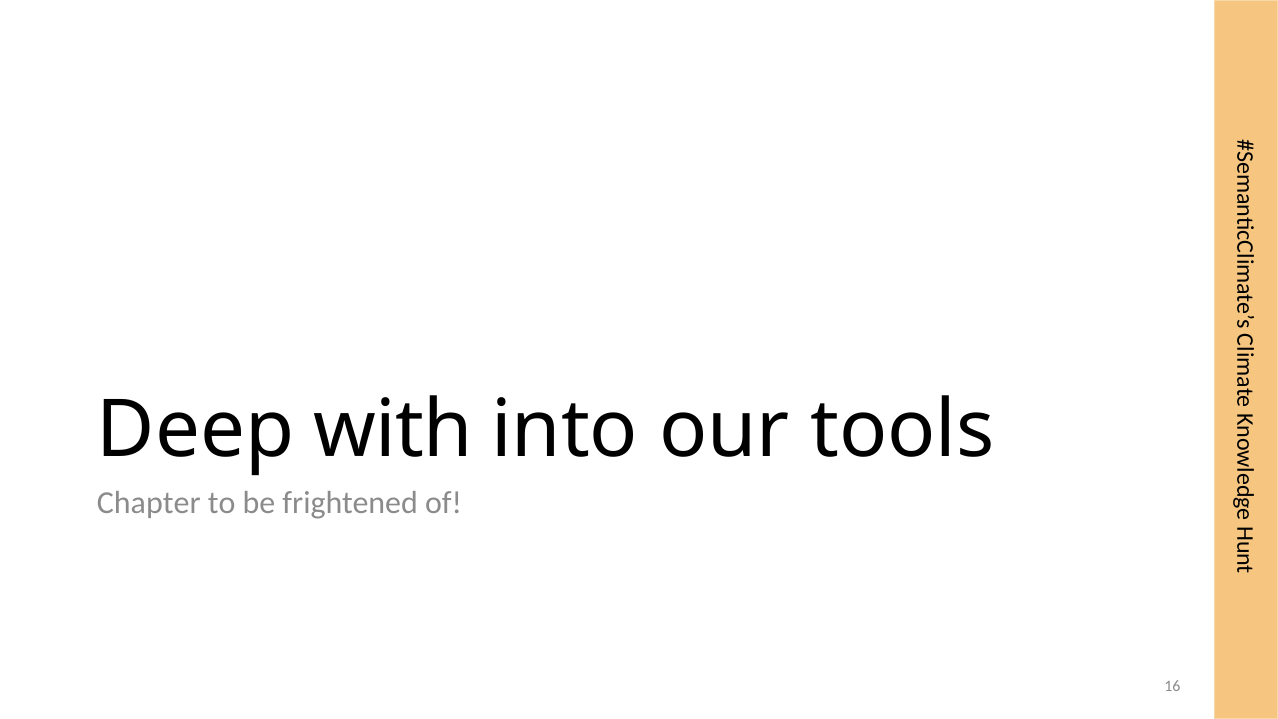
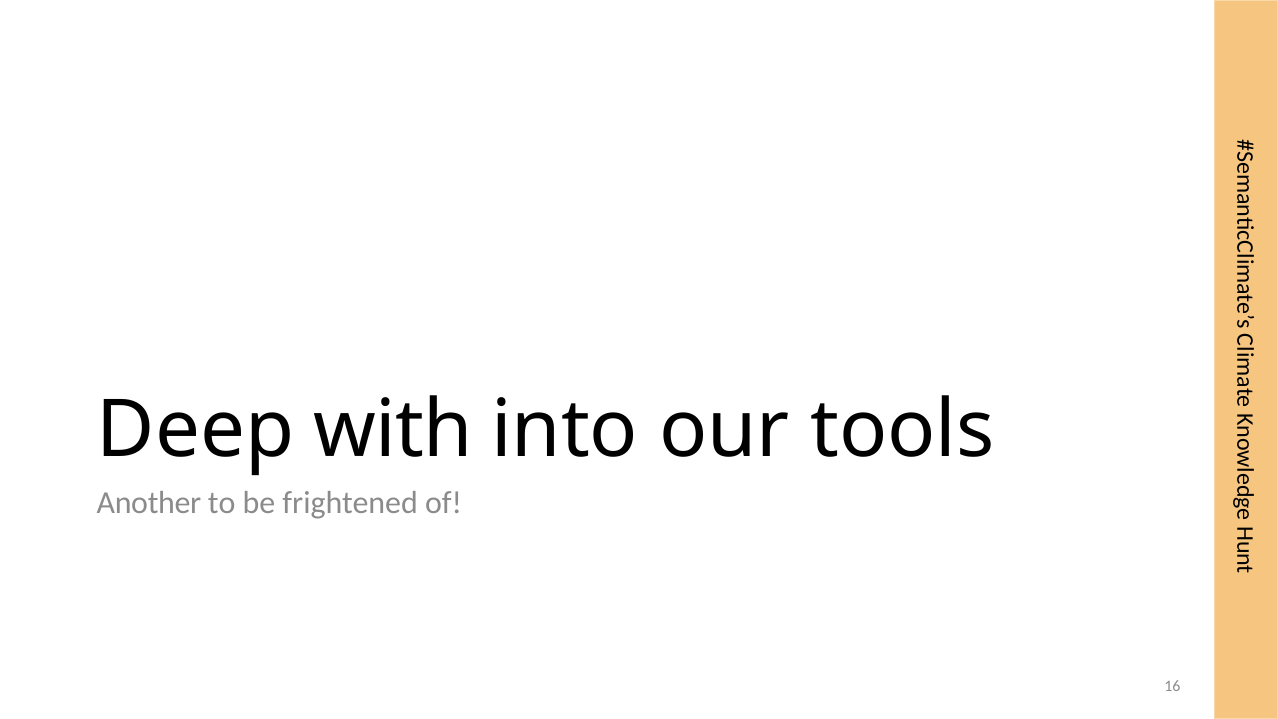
Chapter: Chapter -> Another (149, 503)
